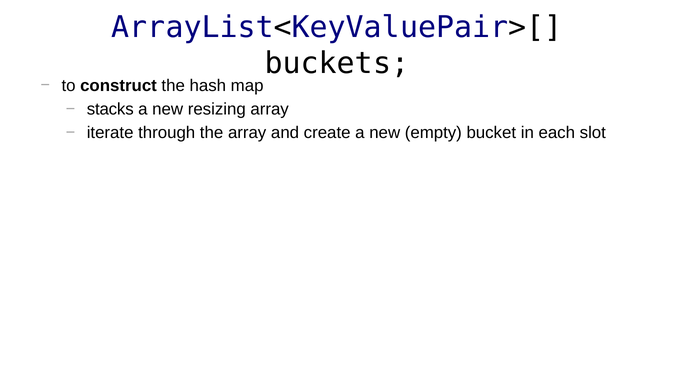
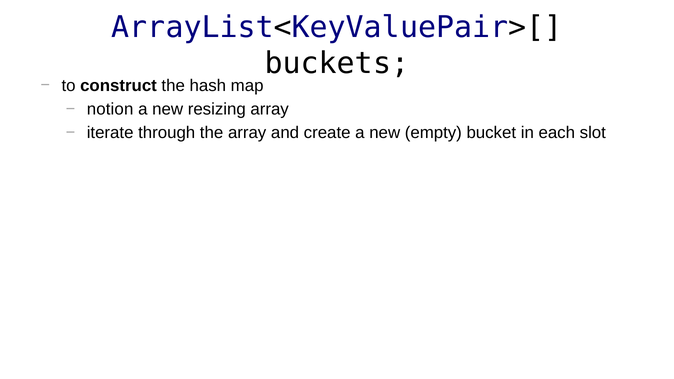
stacks: stacks -> notion (110, 109)
